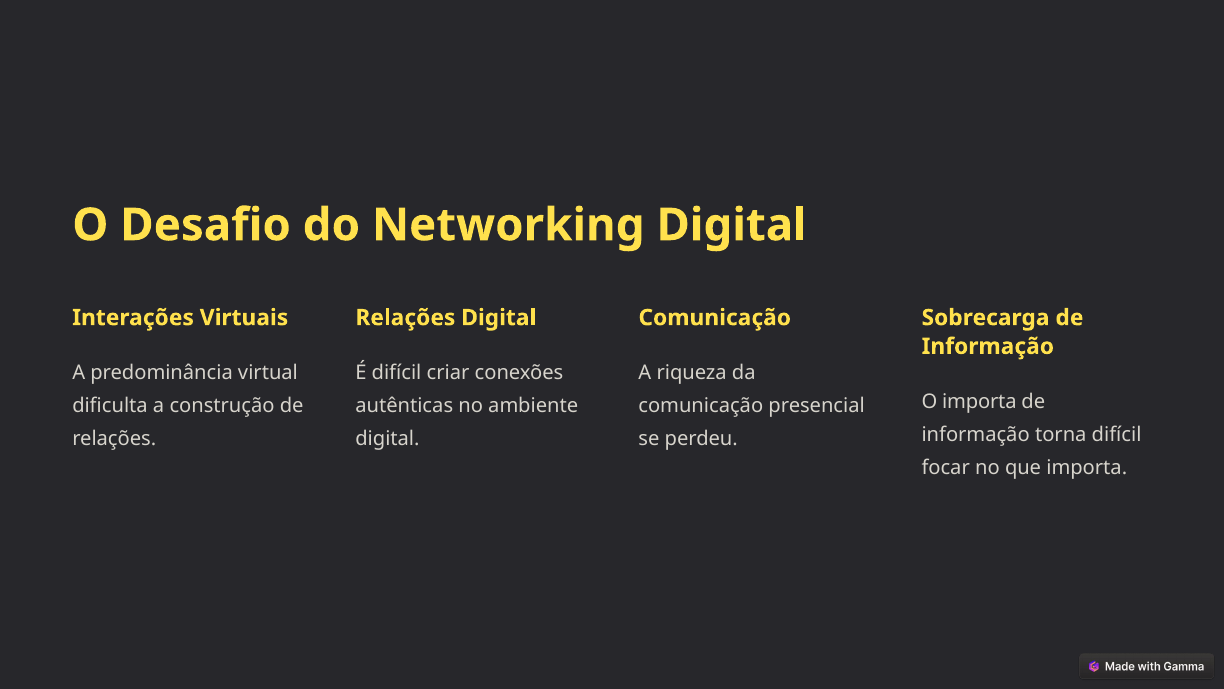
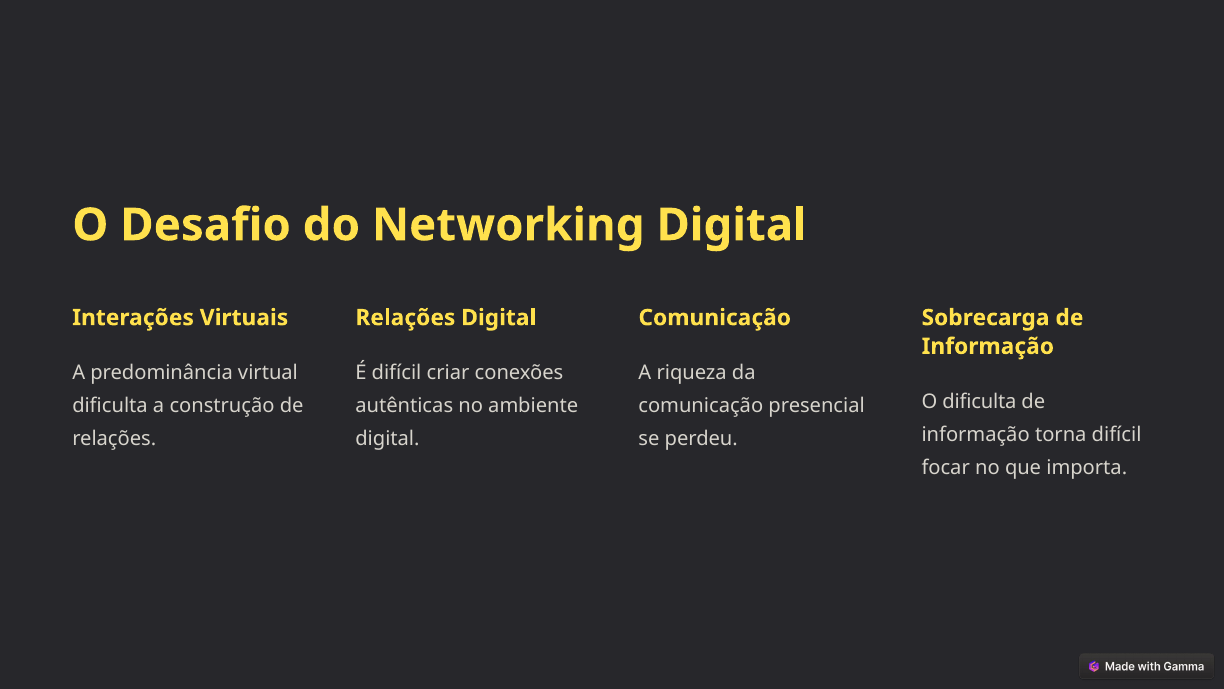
O importa: importa -> dificulta (979, 401)
